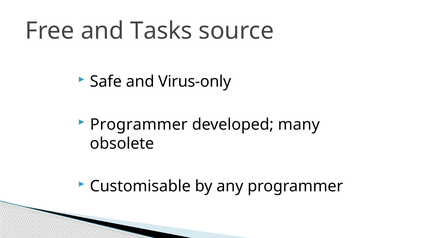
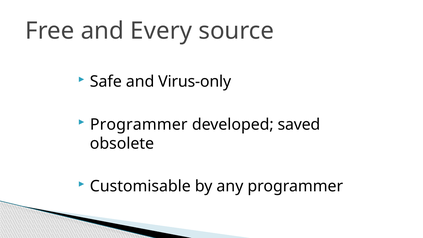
Tasks: Tasks -> Every (161, 31)
many: many -> saved (299, 125)
